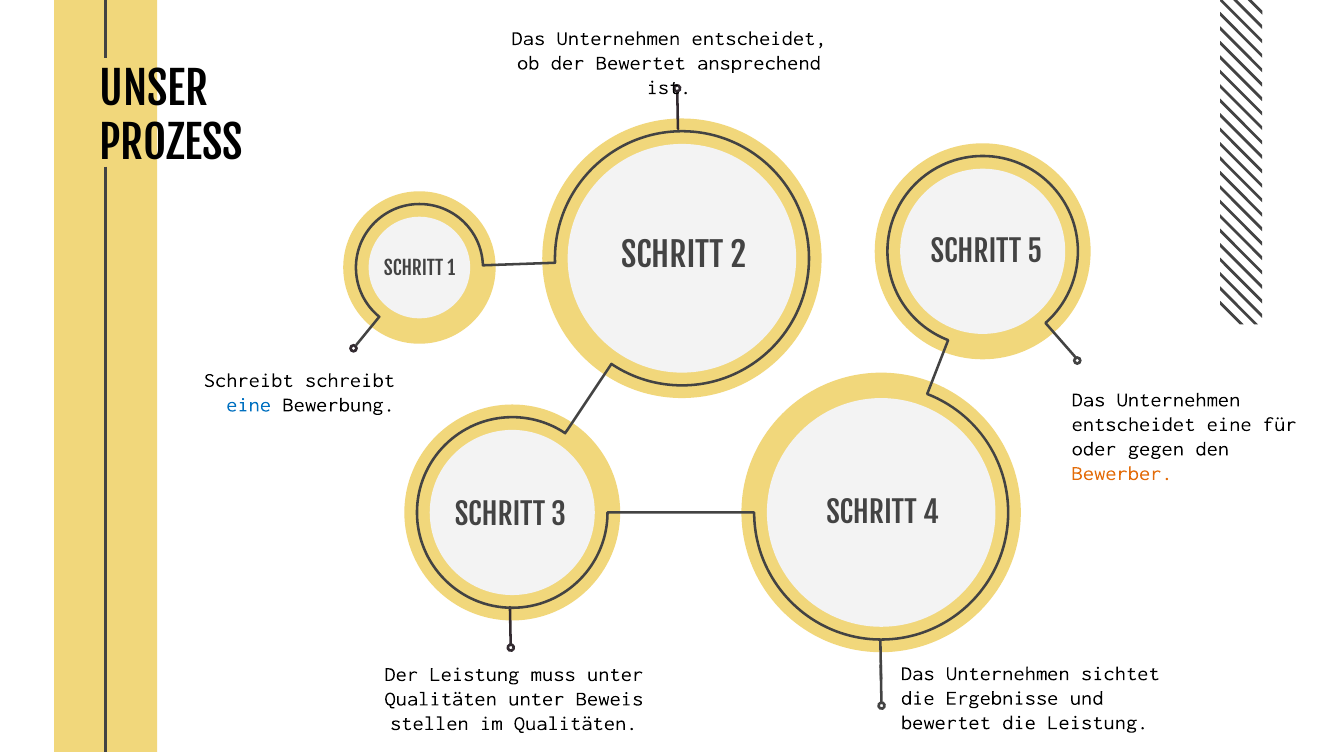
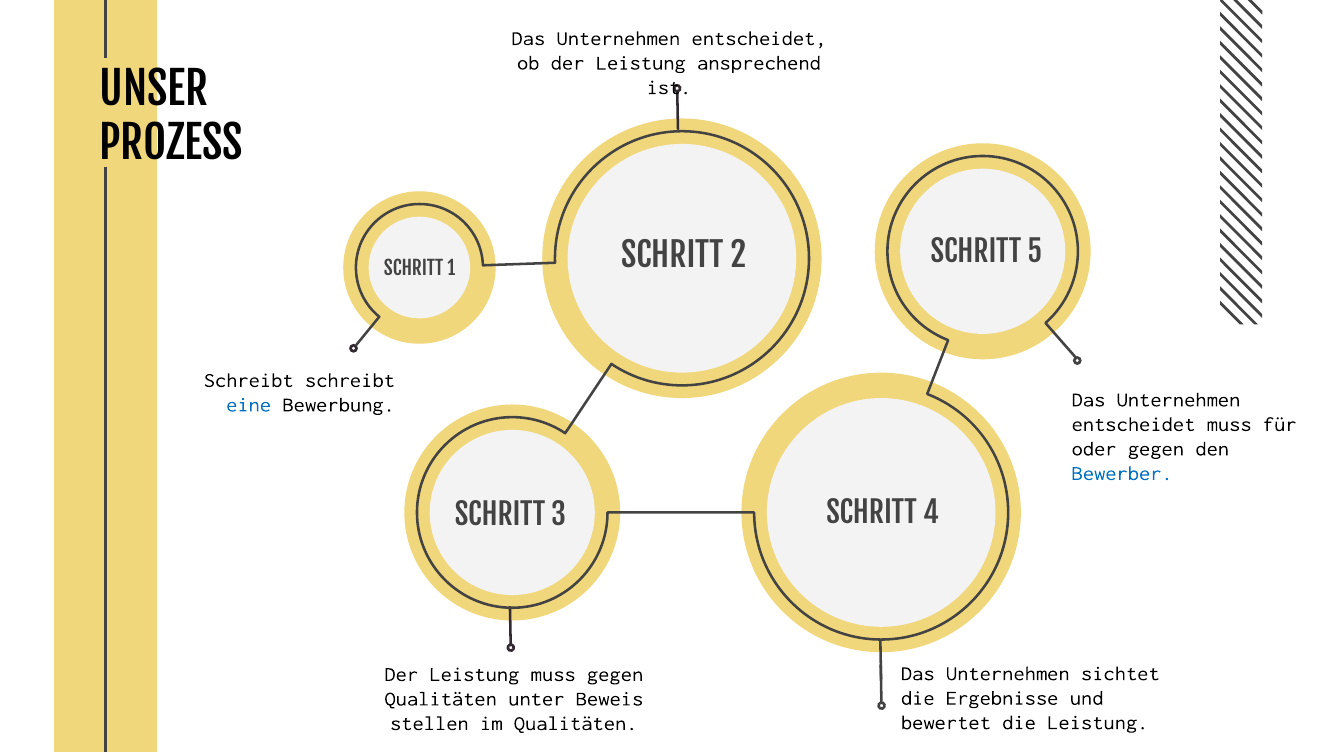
ob der Bewertet: Bewertet -> Leistung (641, 63)
entscheidet eine: eine -> muss (1229, 424)
Bewerber colour: orange -> blue (1122, 473)
muss unter: unter -> gegen (615, 674)
